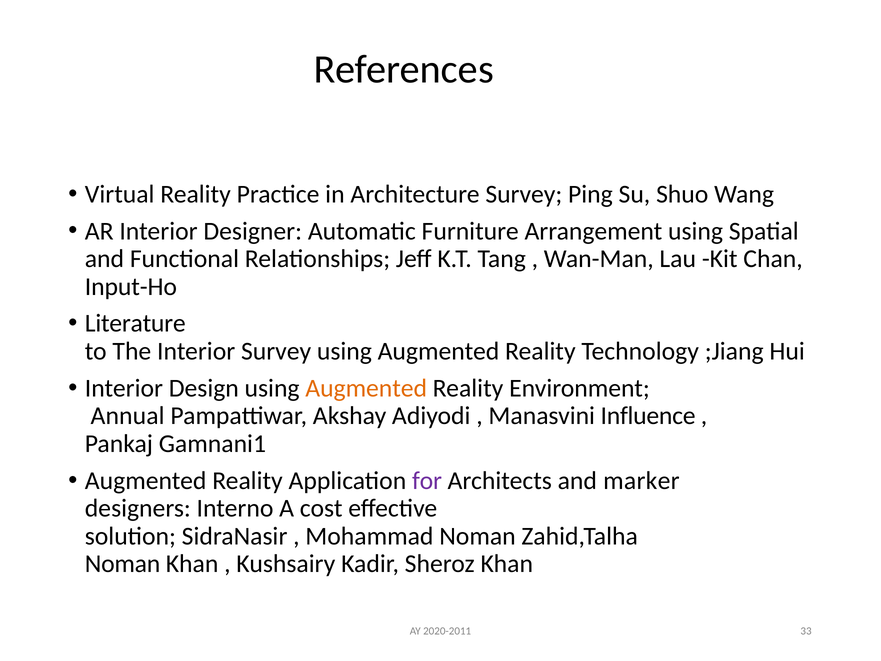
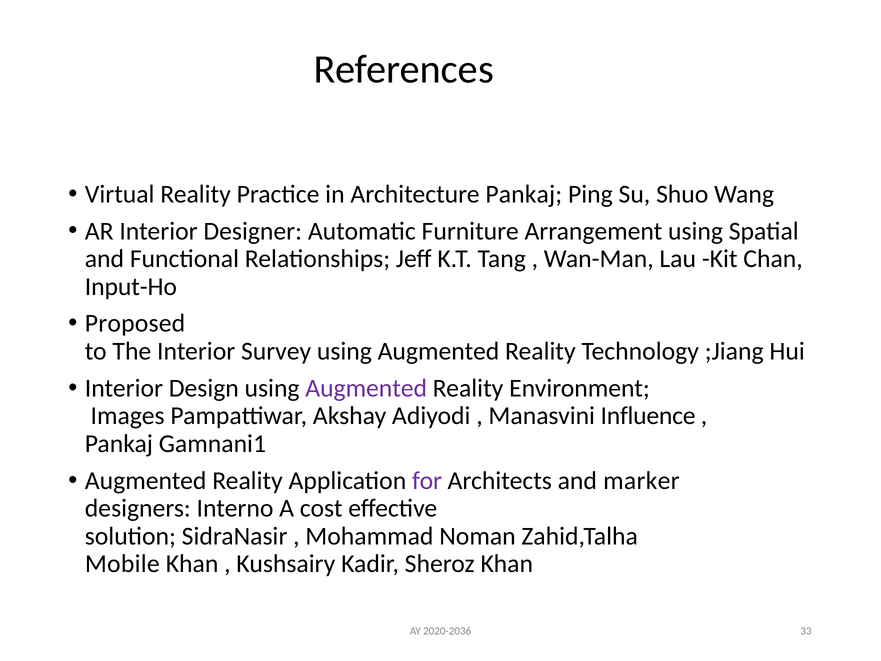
Architecture Survey: Survey -> Pankaj (524, 194)
Literature: Literature -> Proposed (135, 323)
Augmented colour: orange -> purple (366, 388)
Annual: Annual -> Images (128, 416)
Noman: Noman -> Mobile (122, 564)
2020-2011: 2020-2011 -> 2020-2036 (447, 631)
